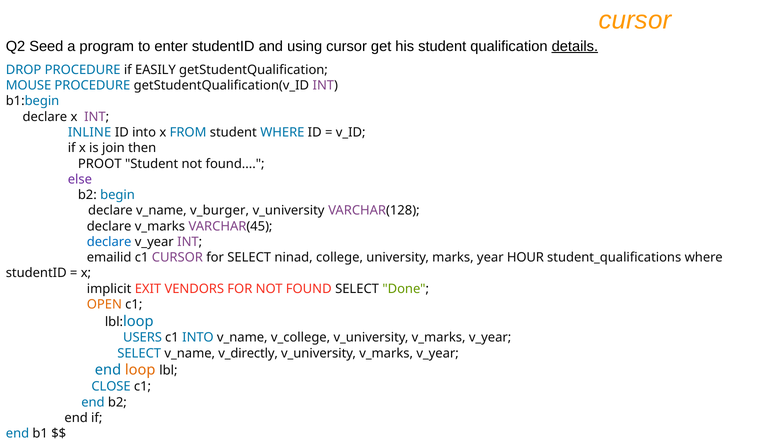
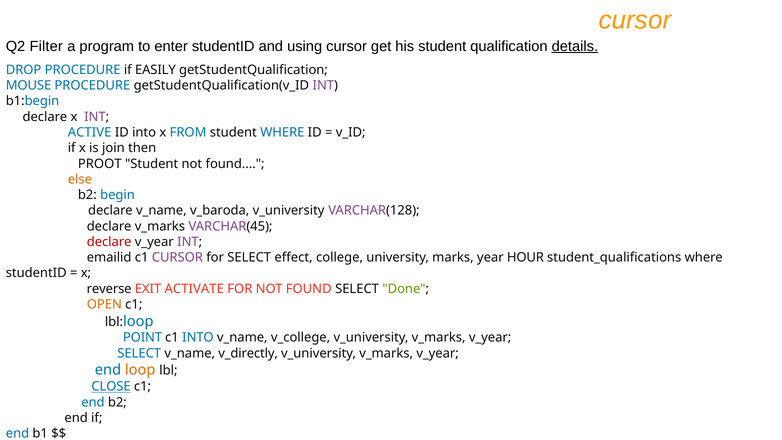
Seed: Seed -> Filter (46, 46)
INLINE: INLINE -> ACTIVE (90, 132)
else colour: purple -> orange (80, 179)
v_burger: v_burger -> v_baroda (220, 211)
declare colour: blue -> red (109, 242)
ninad: ninad -> effect (294, 257)
implicit: implicit -> reverse (109, 289)
VENDORS: VENDORS -> ACTIVATE (194, 289)
USERS: USERS -> POINT (143, 338)
CLOSE underline: none -> present (111, 386)
